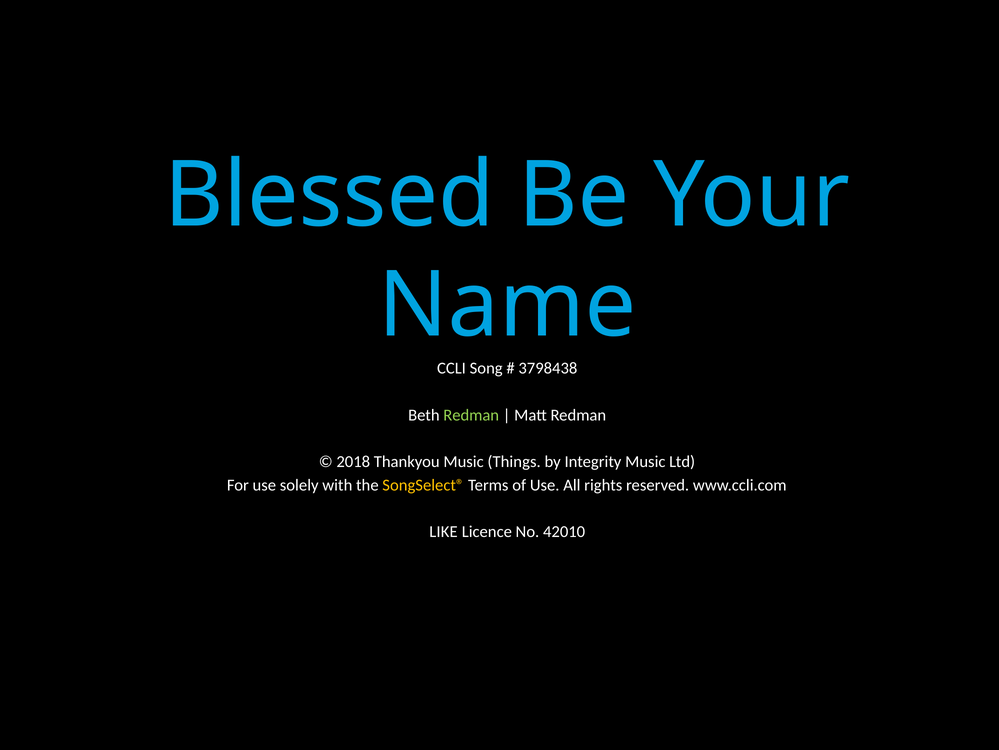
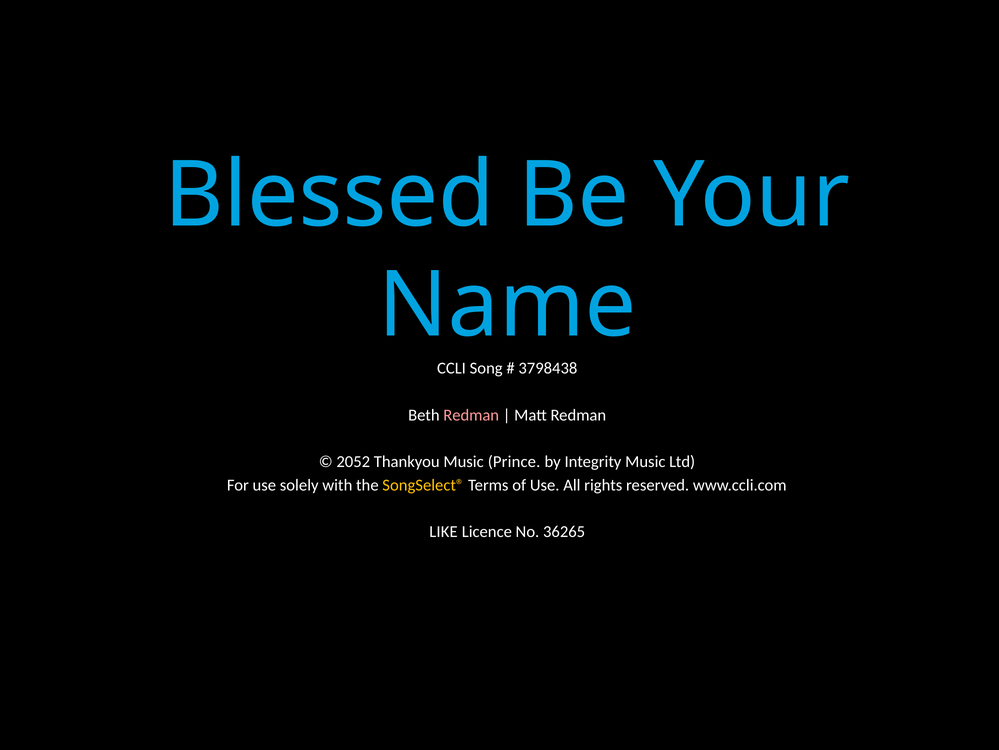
Redman colour: light green -> pink (471, 415)
2018: 2018 -> 2052 (353, 461)
Things: Things -> Prince (514, 461)
42010: 42010 -> 36265 (564, 531)
